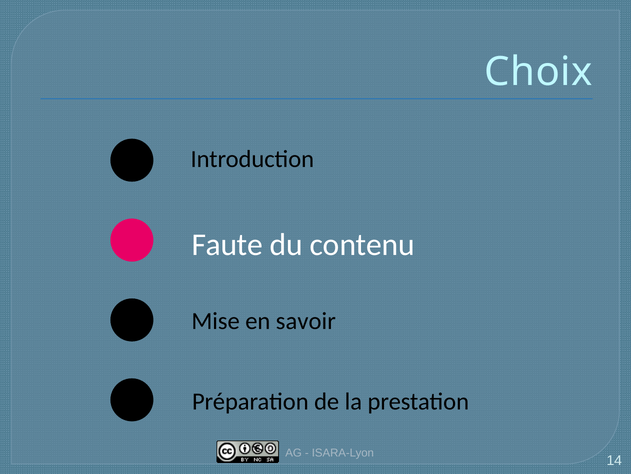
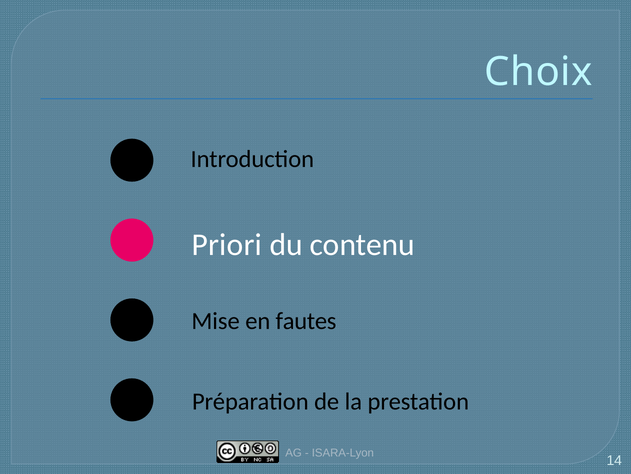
Faute: Faute -> Priori (227, 245)
savoir: savoir -> fautes (306, 320)
